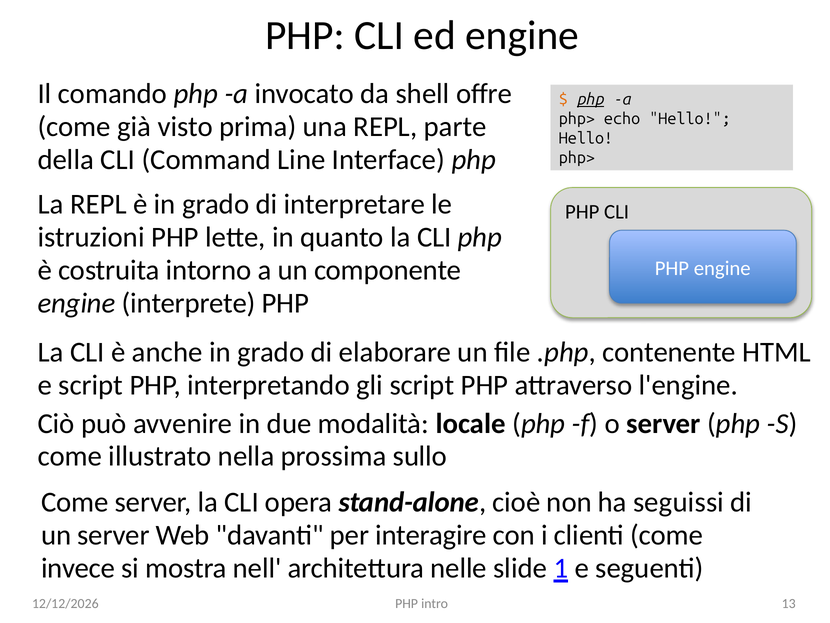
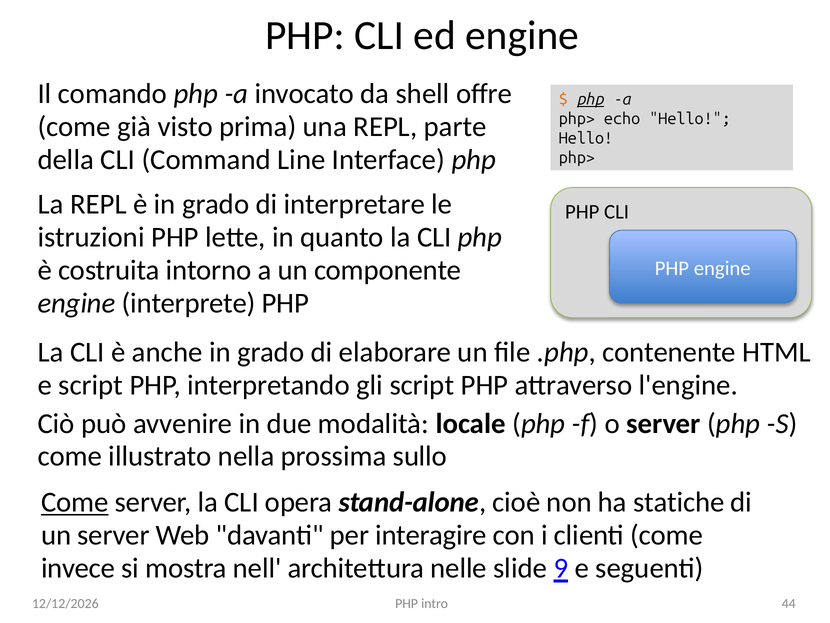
Come underline: none -> present (75, 502)
seguissi: seguissi -> statiche (679, 502)
1: 1 -> 9 (561, 568)
13: 13 -> 44 (789, 603)
